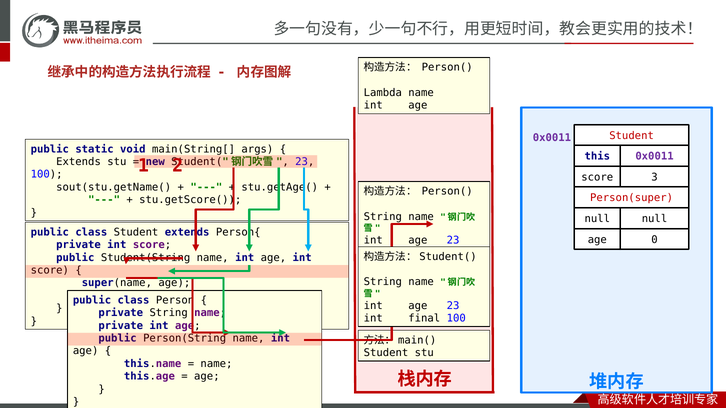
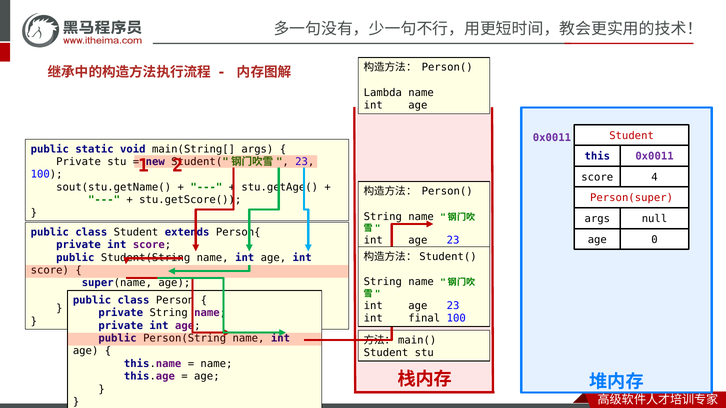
Extends: Extends -> Private (79, 162)
3: 3 -> 4 (655, 177)
null: null -> args (597, 219)
